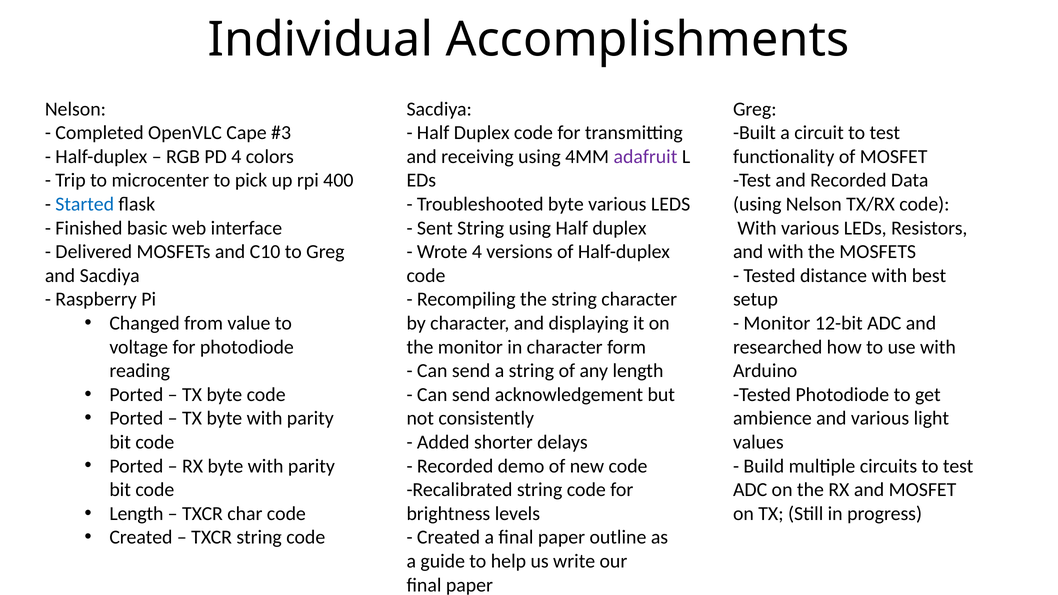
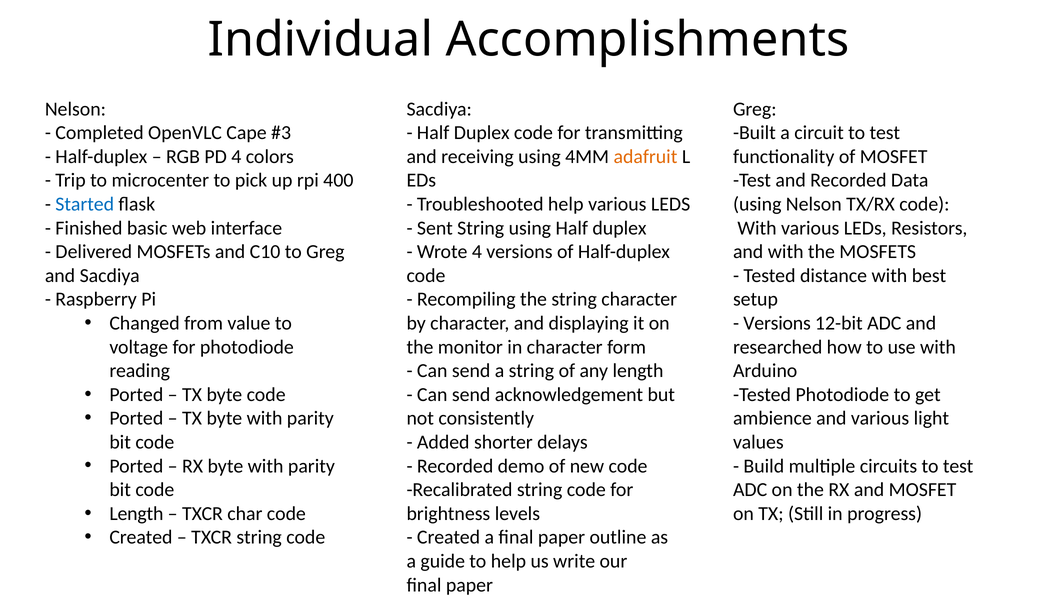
adafruit colour: purple -> orange (645, 157)
Troubleshooted byte: byte -> help (566, 204)
Monitor: Monitor -> Versions (777, 323)
